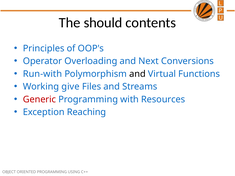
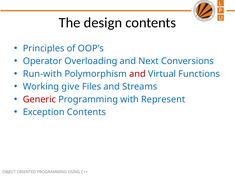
should: should -> design (103, 23)
and colour: black -> red (137, 74)
Resources: Resources -> Represent (163, 100)
Exception Reaching: Reaching -> Contents (86, 112)
